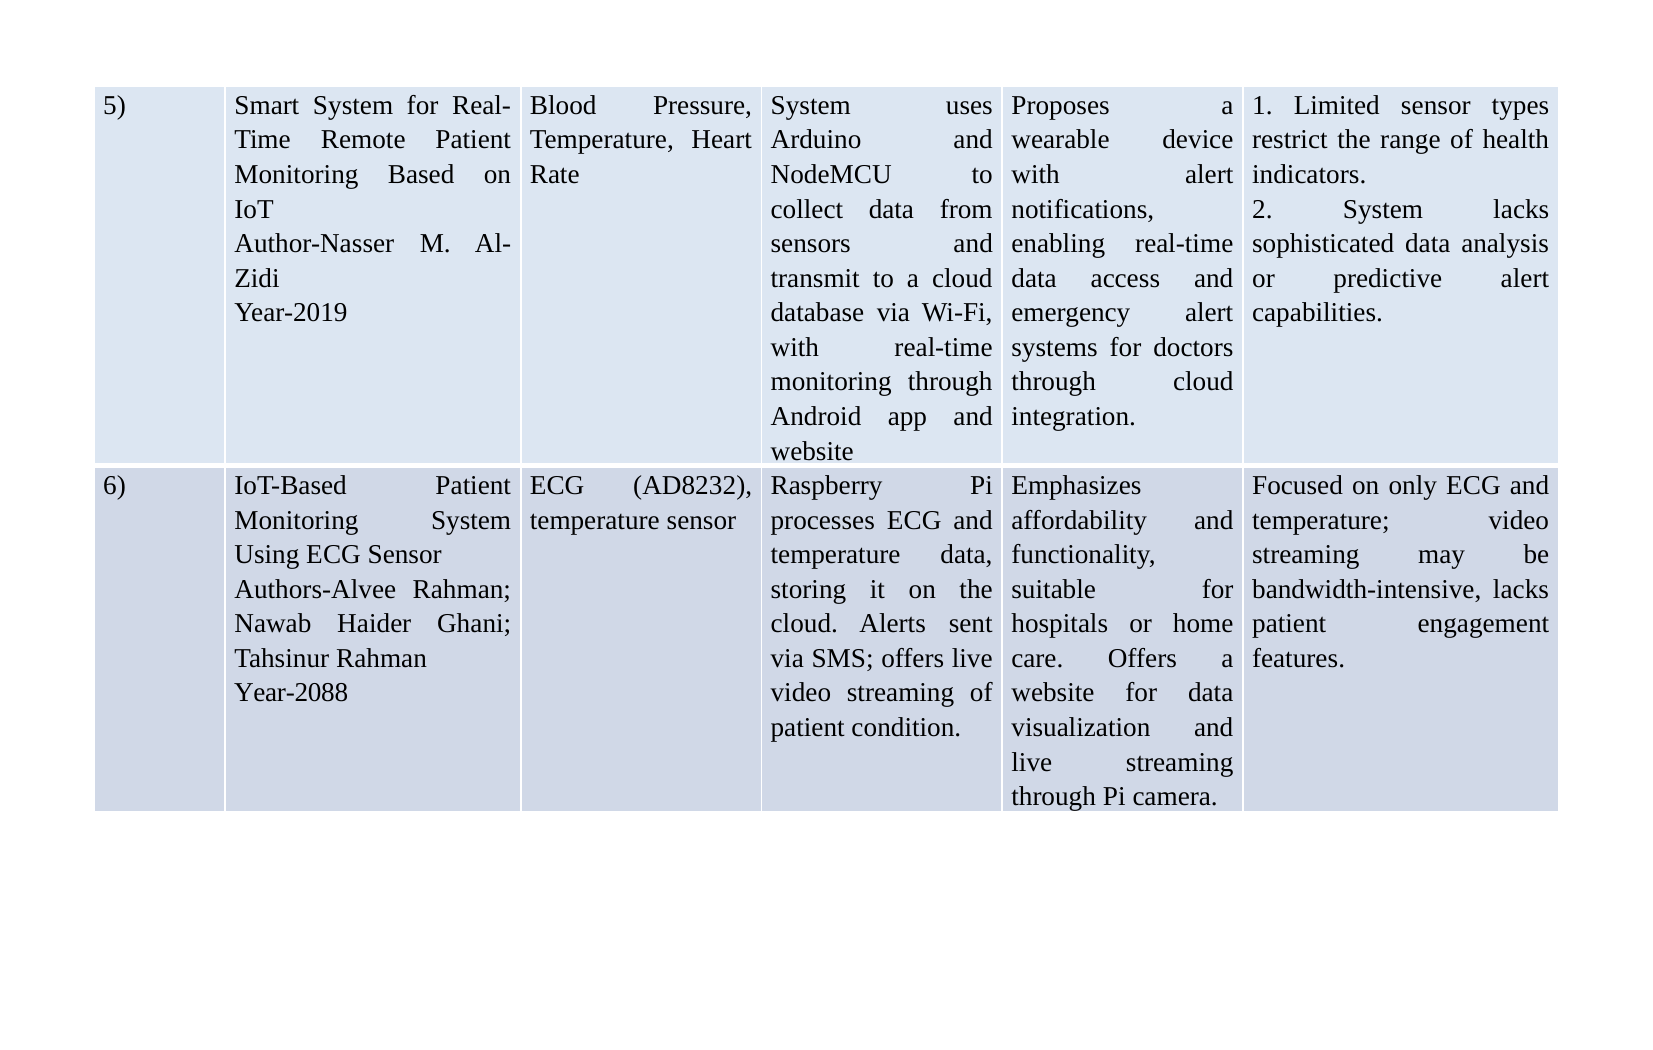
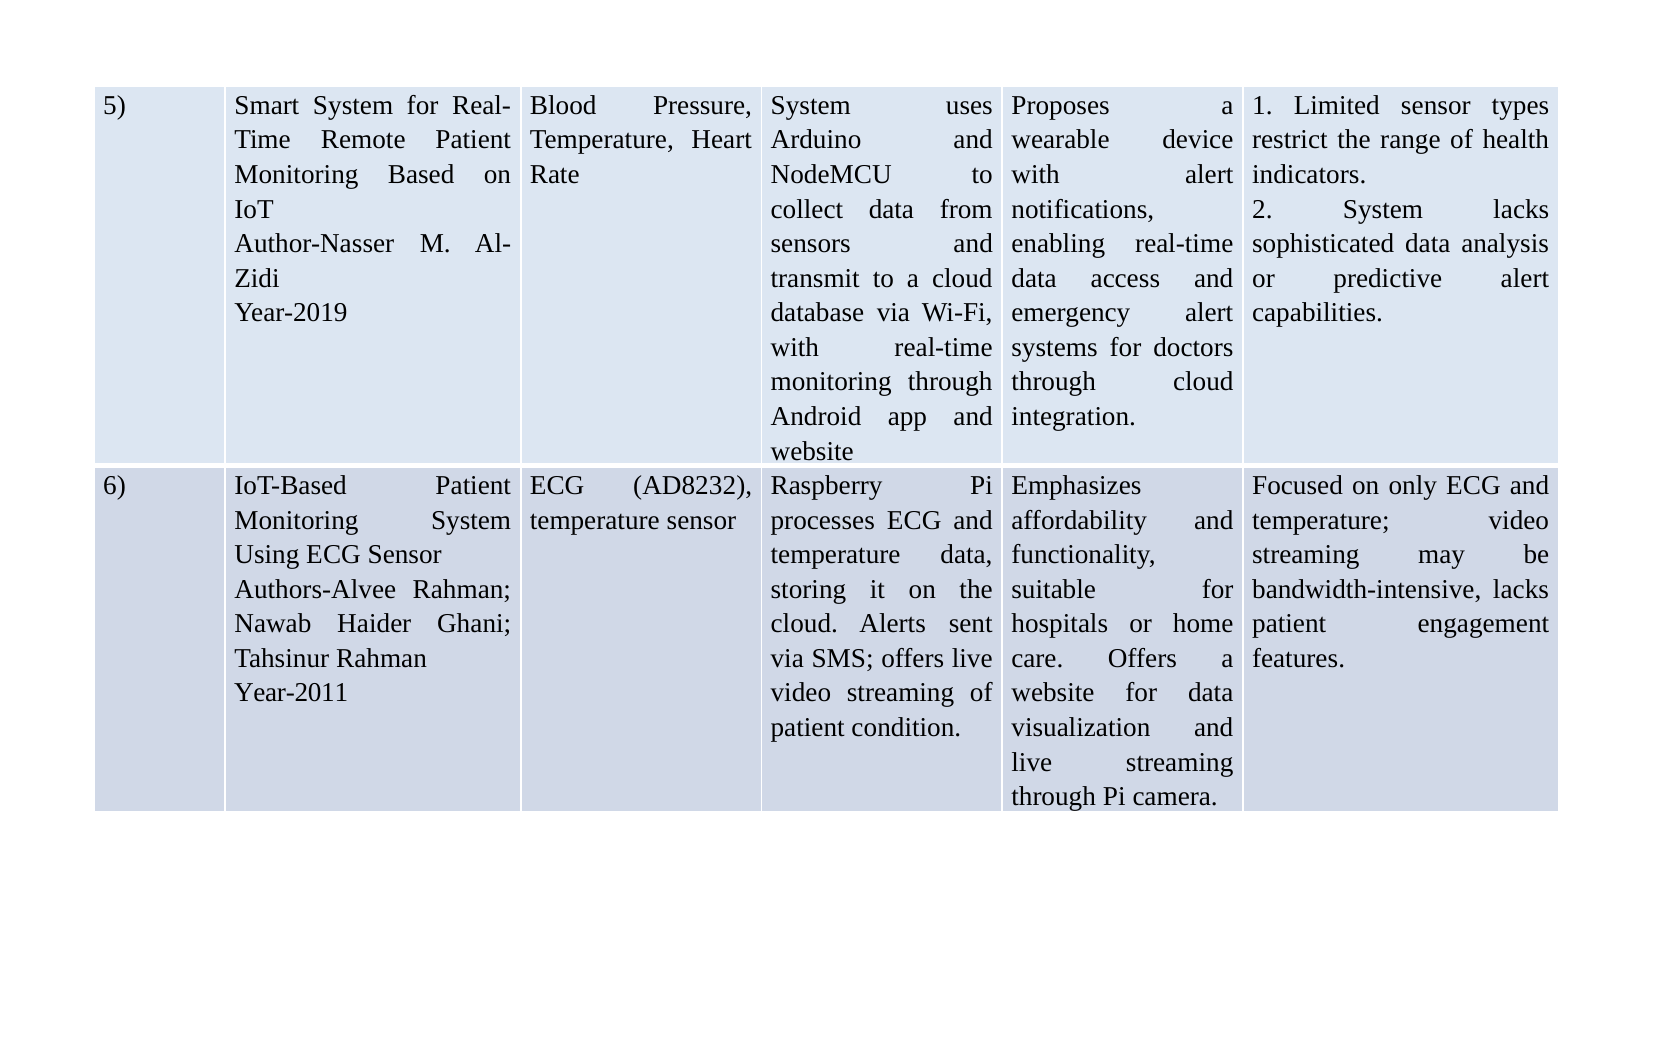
Year-2088: Year-2088 -> Year-2011 (291, 693)
